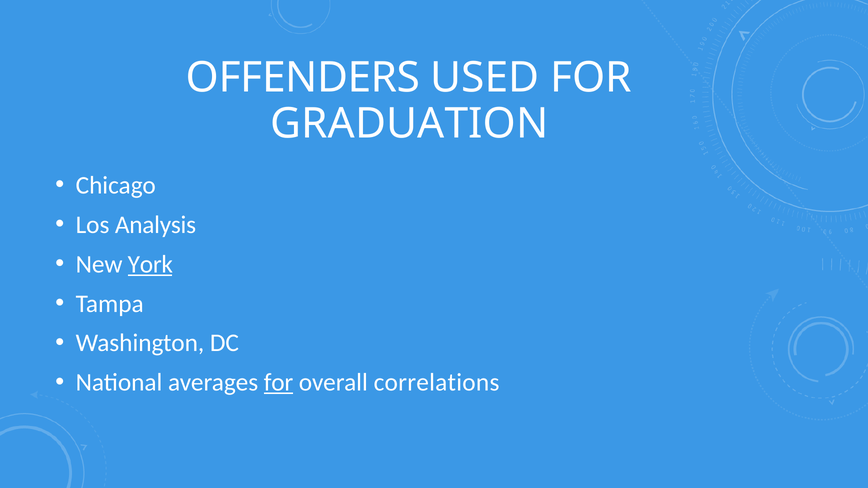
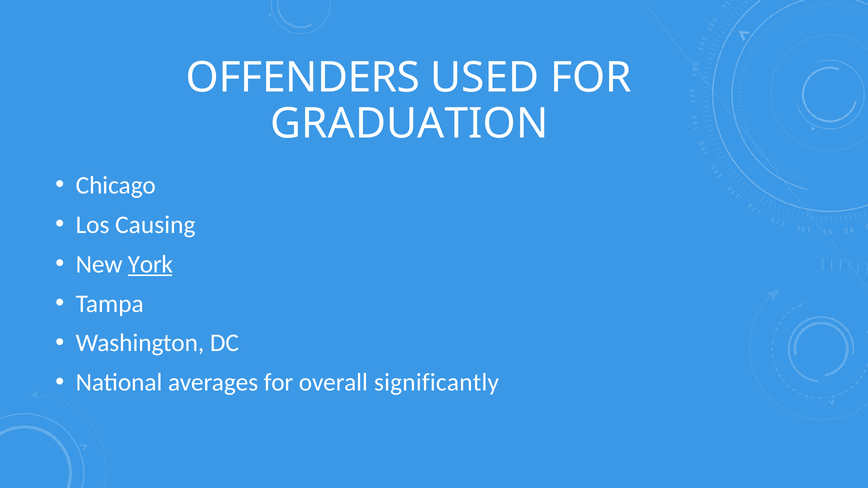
Analysis: Analysis -> Causing (155, 225)
for underline: present -> none (279, 383)
correlations: correlations -> significantly (437, 383)
